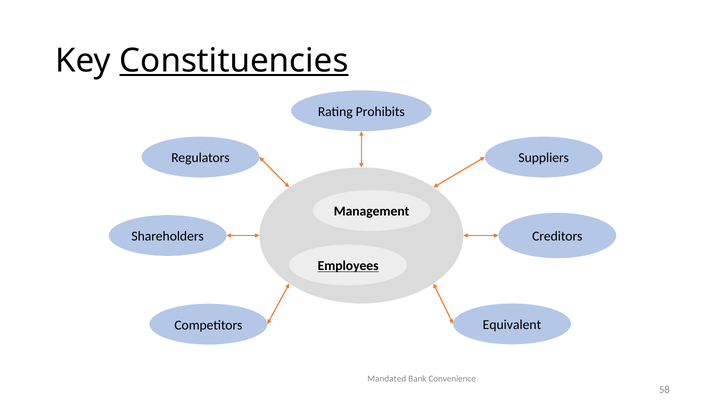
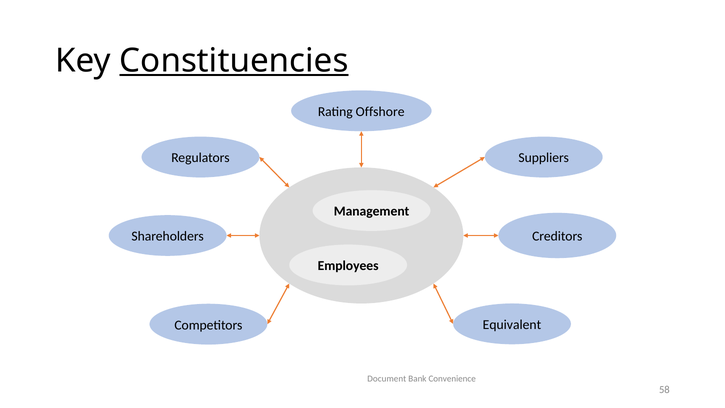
Prohibits: Prohibits -> Offshore (380, 112)
Employees underline: present -> none (348, 266)
Mandated: Mandated -> Document (387, 379)
